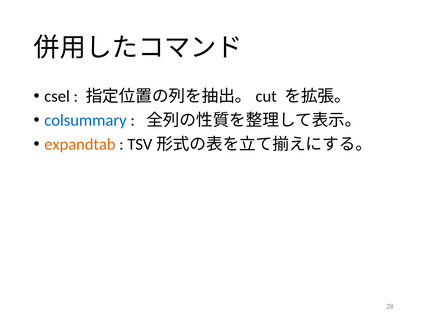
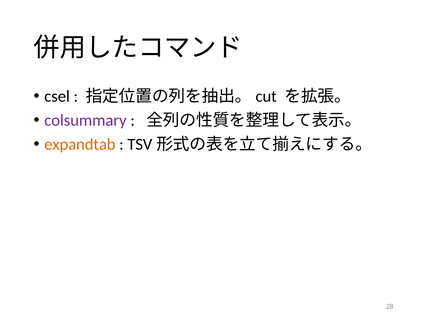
colsummary colour: blue -> purple (85, 120)
